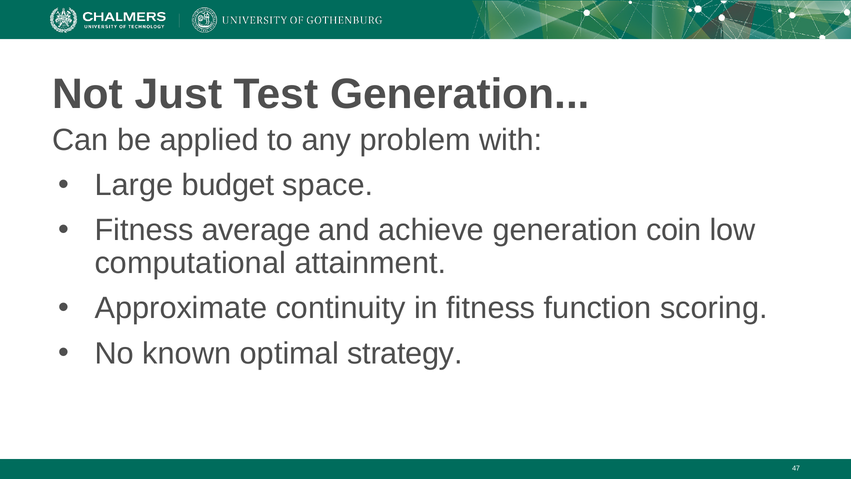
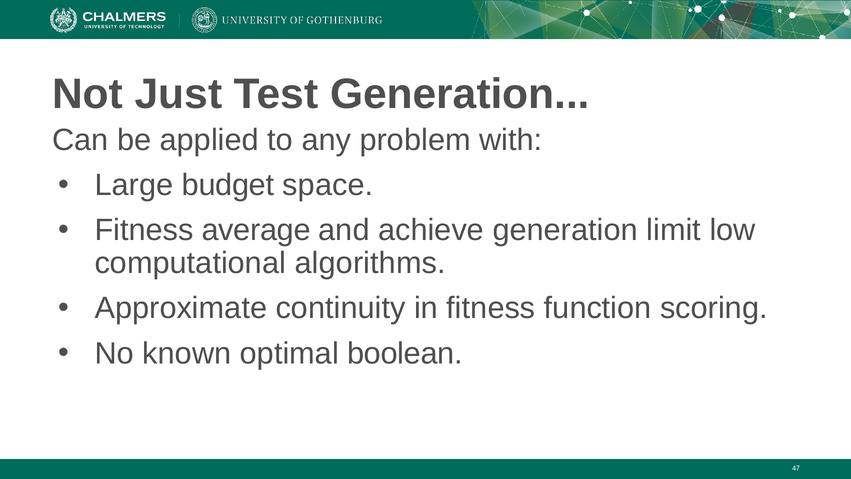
coin: coin -> limit (674, 230)
attainment: attainment -> algorithms (370, 263)
strategy: strategy -> boolean (405, 353)
